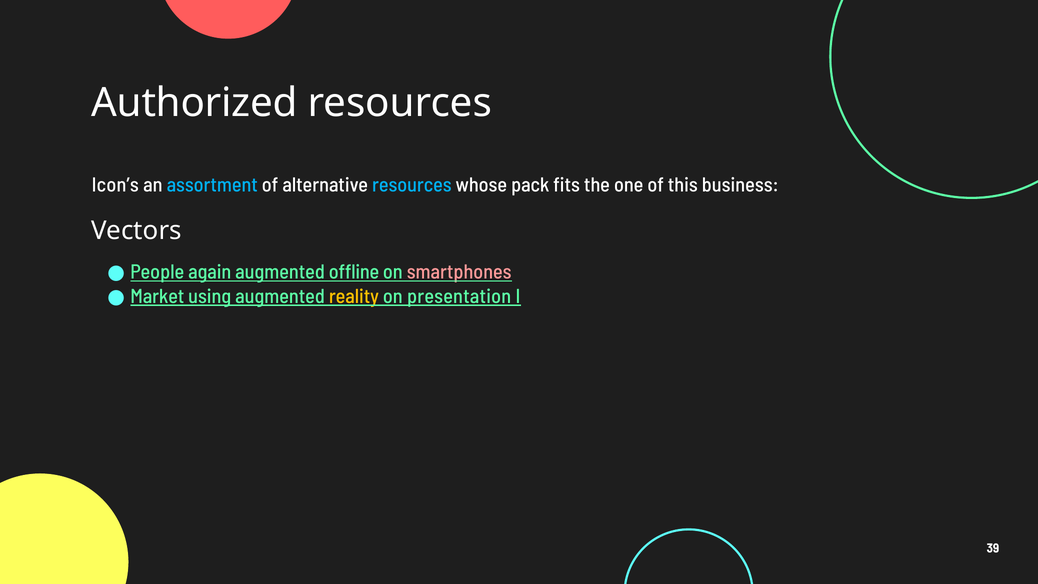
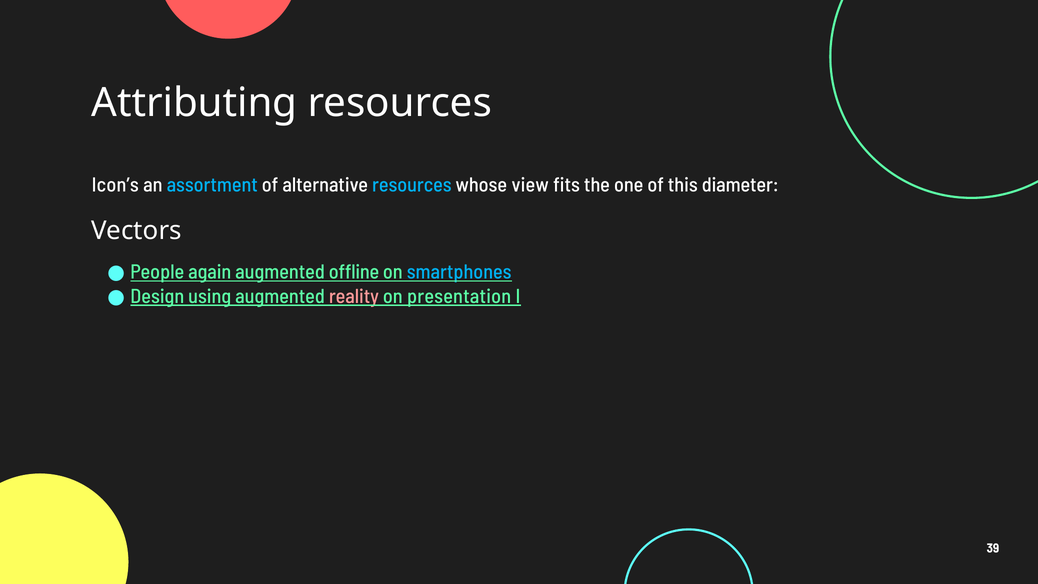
Authorized: Authorized -> Attributing (194, 103)
pack: pack -> view (530, 185)
business: business -> diameter (740, 185)
smartphones colour: pink -> light blue (459, 272)
Market: Market -> Design (157, 296)
reality colour: yellow -> pink (354, 296)
